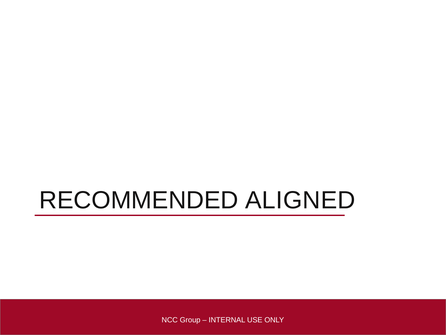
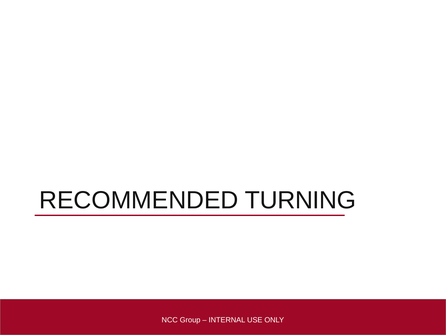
ALIGNED: ALIGNED -> TURNING (301, 200)
